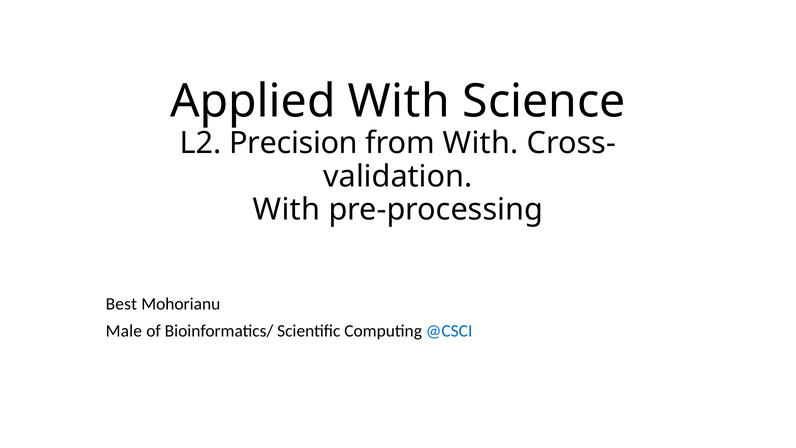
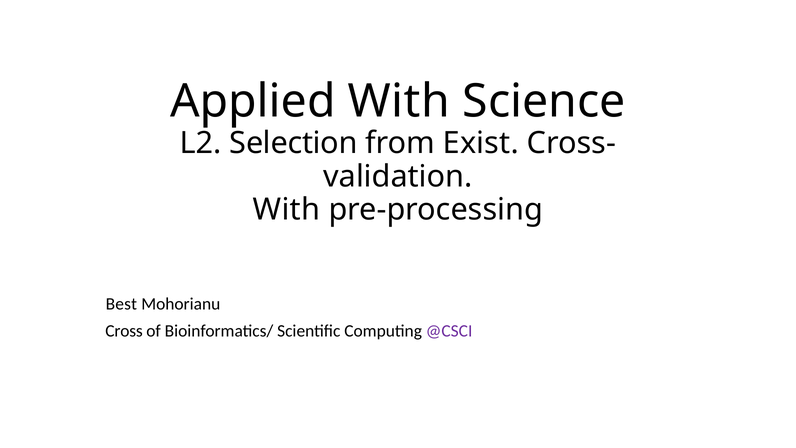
Precision: Precision -> Selection (294, 143)
from With: With -> Exist (481, 143)
Male: Male -> Cross (124, 331)
@CSCI colour: blue -> purple (449, 331)
